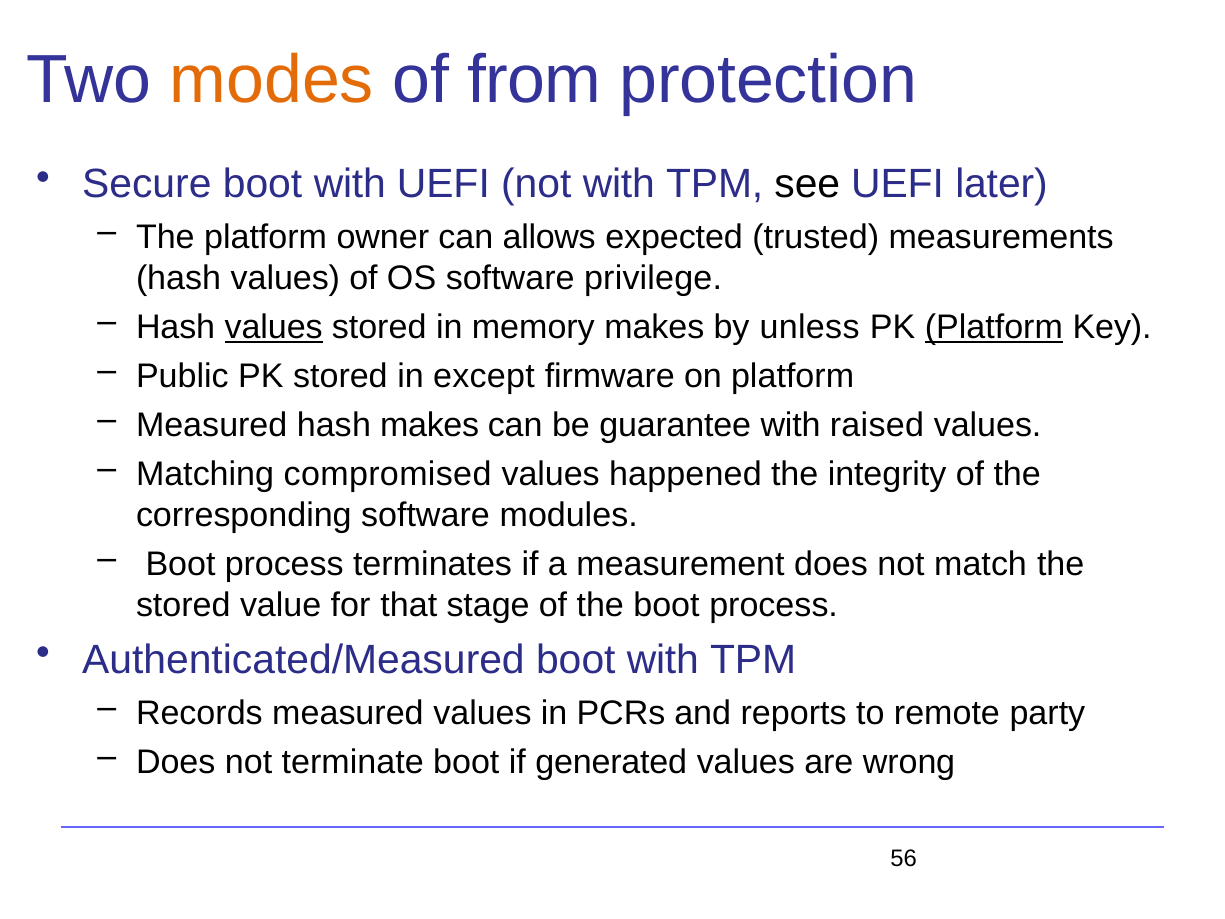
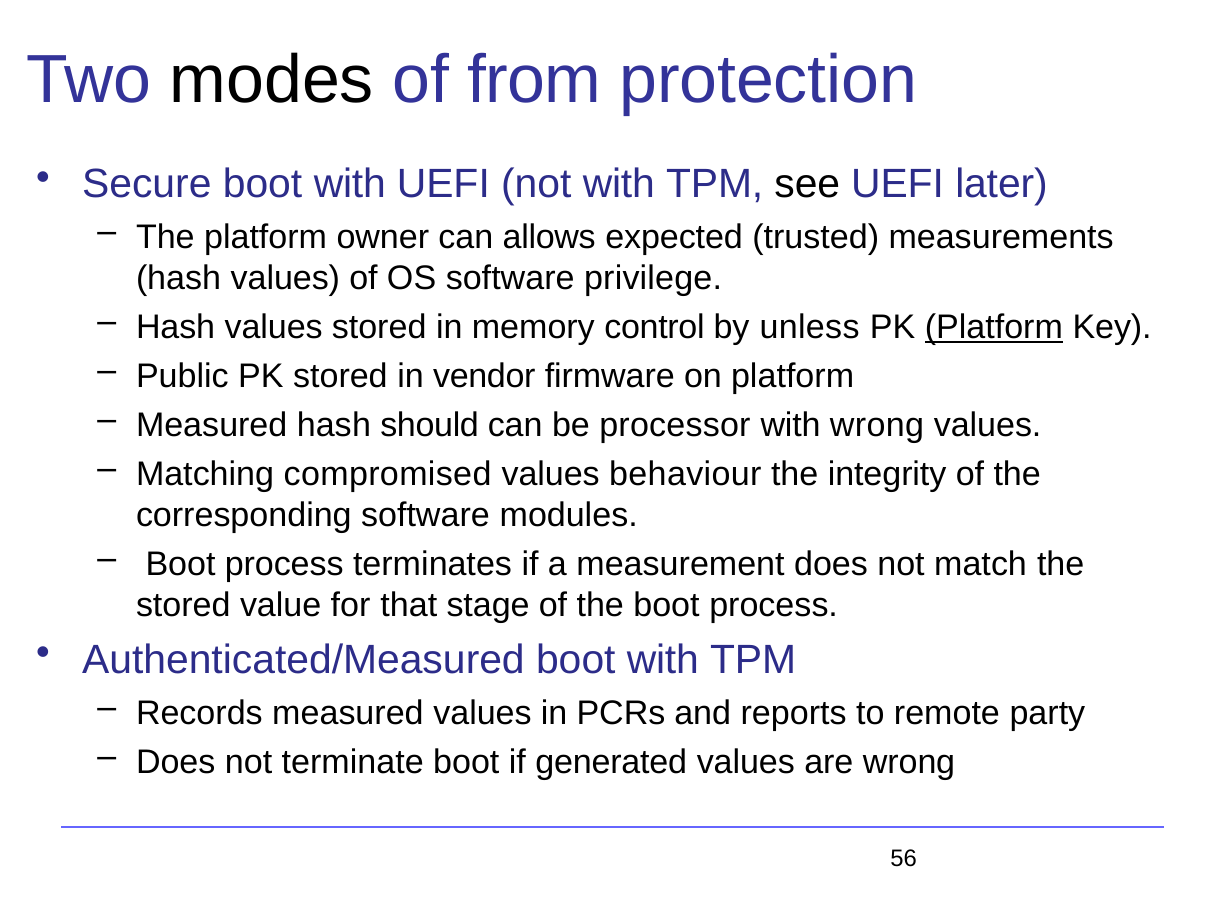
modes colour: orange -> black (272, 80)
values underline: present -> none (274, 327)
memory makes: makes -> control (654, 327)
except: except -> vendor (484, 376)
hash makes: makes -> should (430, 425)
guarantee: guarantee -> processor (675, 425)
with raised: raised -> wrong (877, 425)
happened: happened -> behaviour (685, 474)
